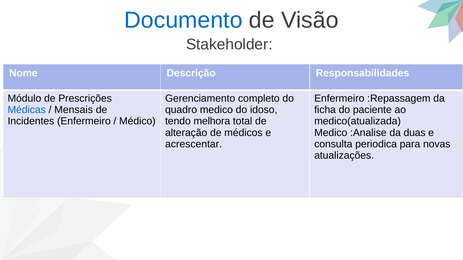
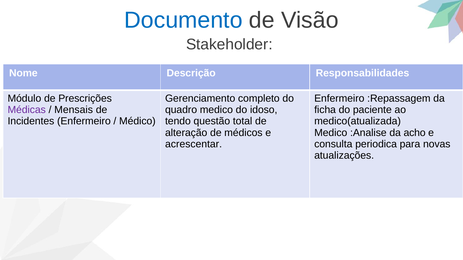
Médicas colour: blue -> purple (27, 110)
melhora: melhora -> questão (212, 121)
duas: duas -> acho (415, 133)
